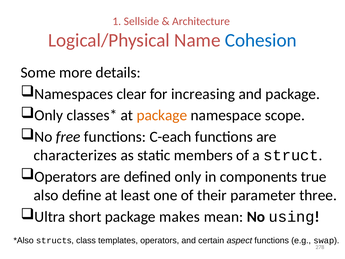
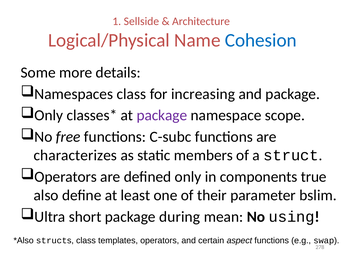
Namespaces clear: clear -> class (131, 94)
package colour: orange -> purple (162, 115)
C-each: C-each -> C-subc (170, 137)
three: three -> bslim (318, 195)
makes: makes -> during (180, 217)
